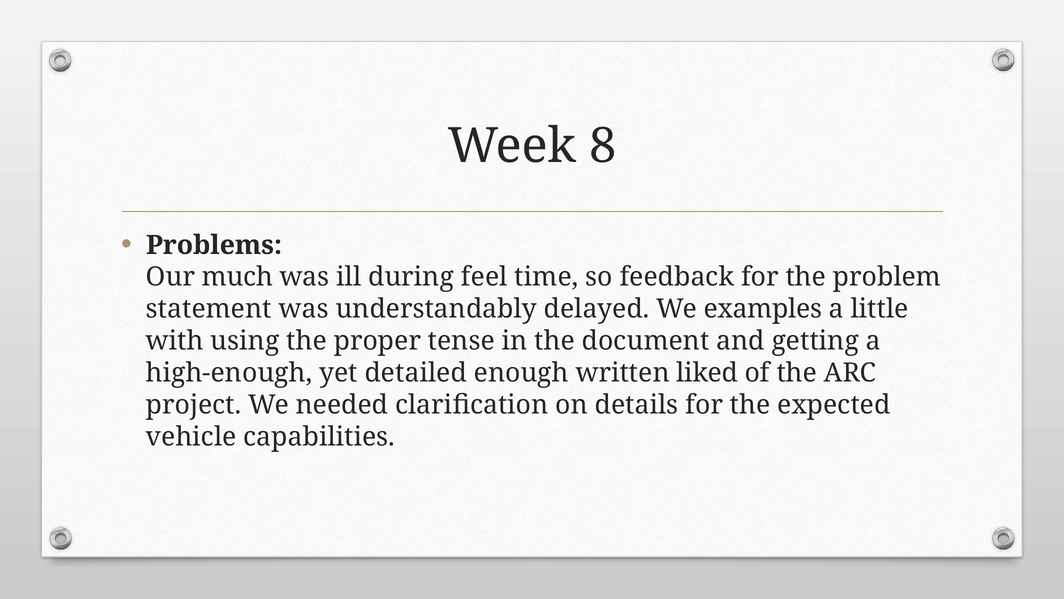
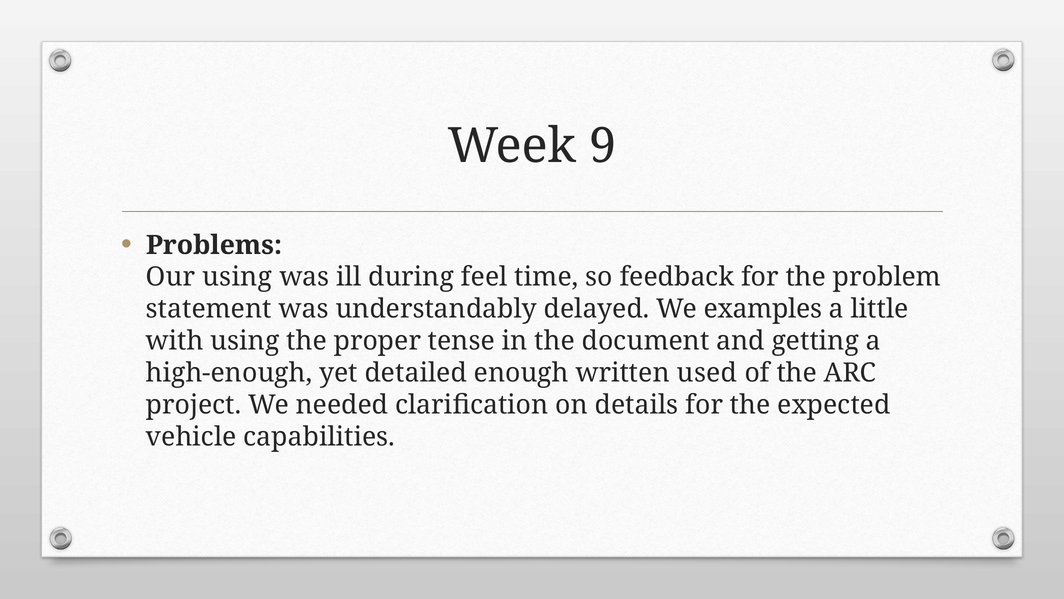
8: 8 -> 9 (603, 146)
Our much: much -> using (237, 277)
liked: liked -> used (707, 373)
